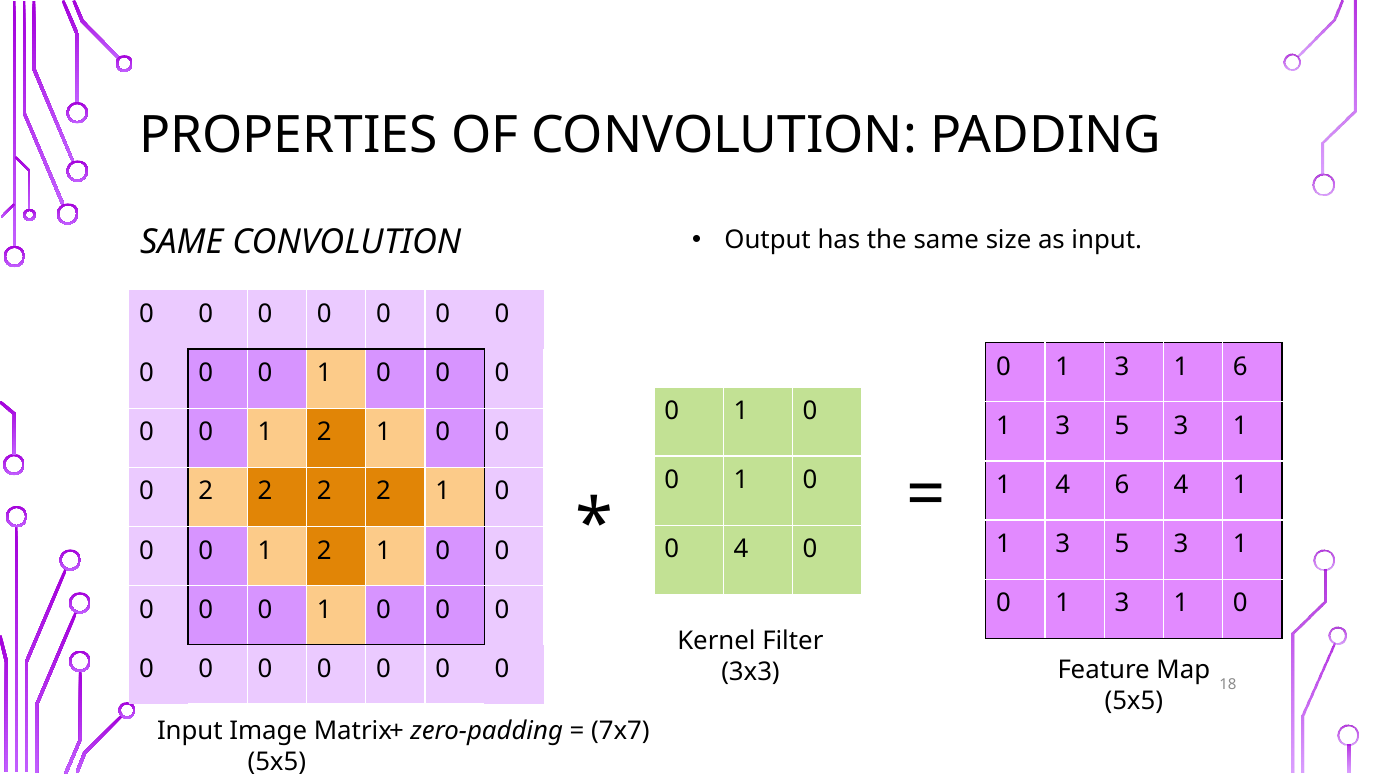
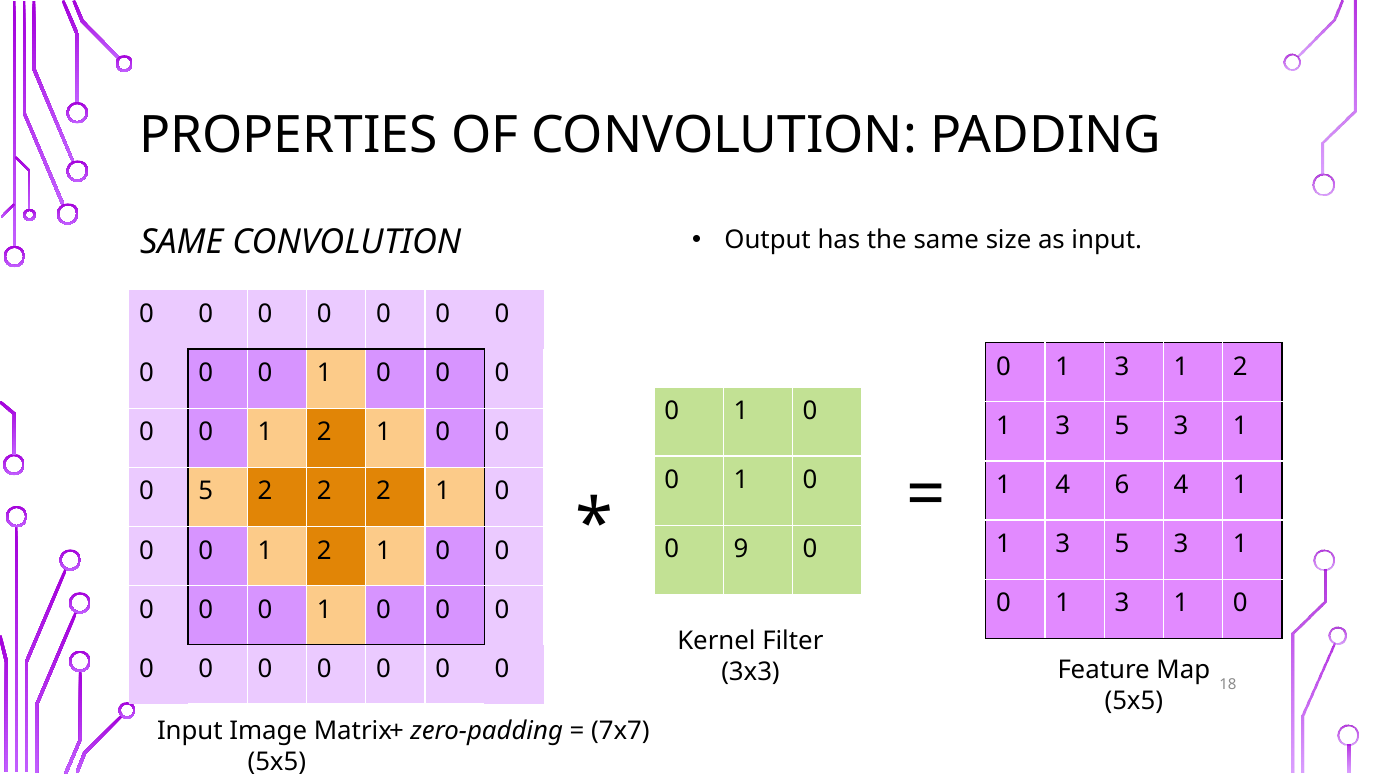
3 1 6: 6 -> 2 (1240, 367)
0 2: 2 -> 5 (206, 491)
0 4: 4 -> 9 (741, 549)
